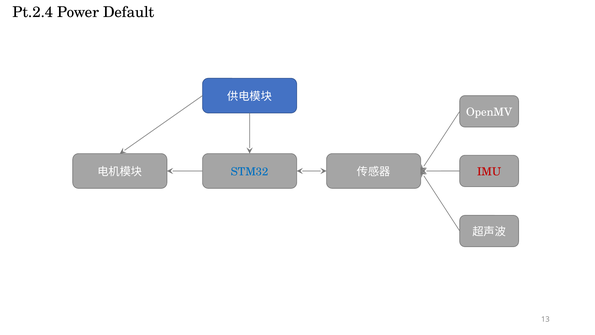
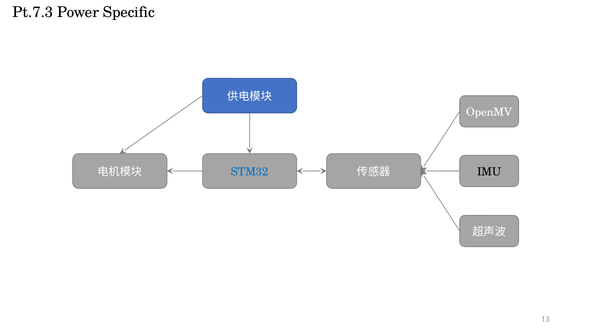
Pt.2.4: Pt.2.4 -> Pt.7.3 (33, 12)
Default: Default -> Specific (129, 12)
IMU colour: red -> black (489, 172)
